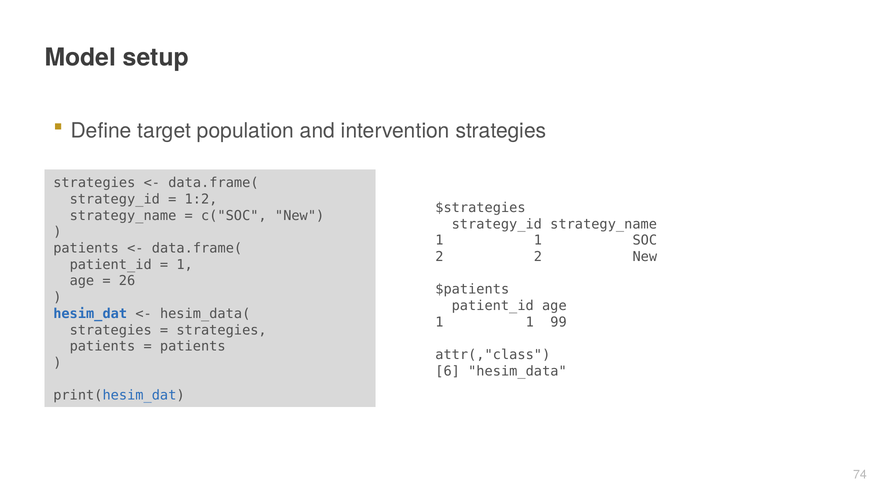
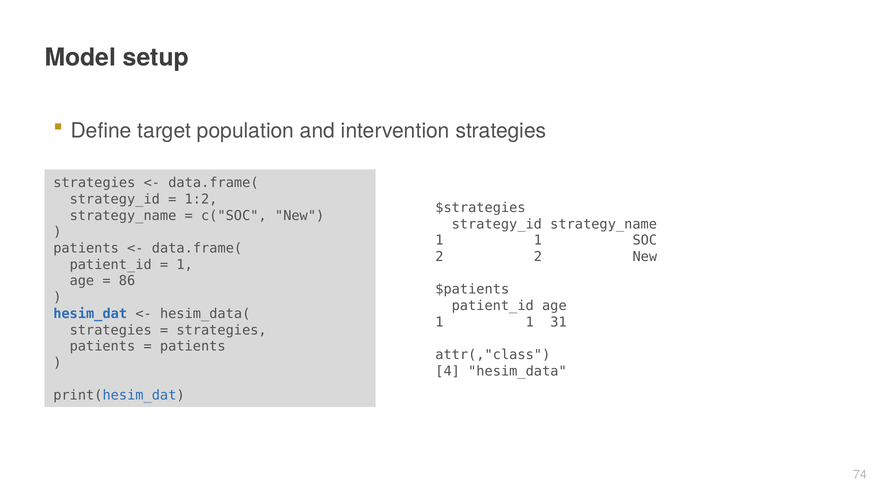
26: 26 -> 86 (127, 281)
99: 99 -> 31 (559, 322)
6: 6 -> 4 (448, 371)
